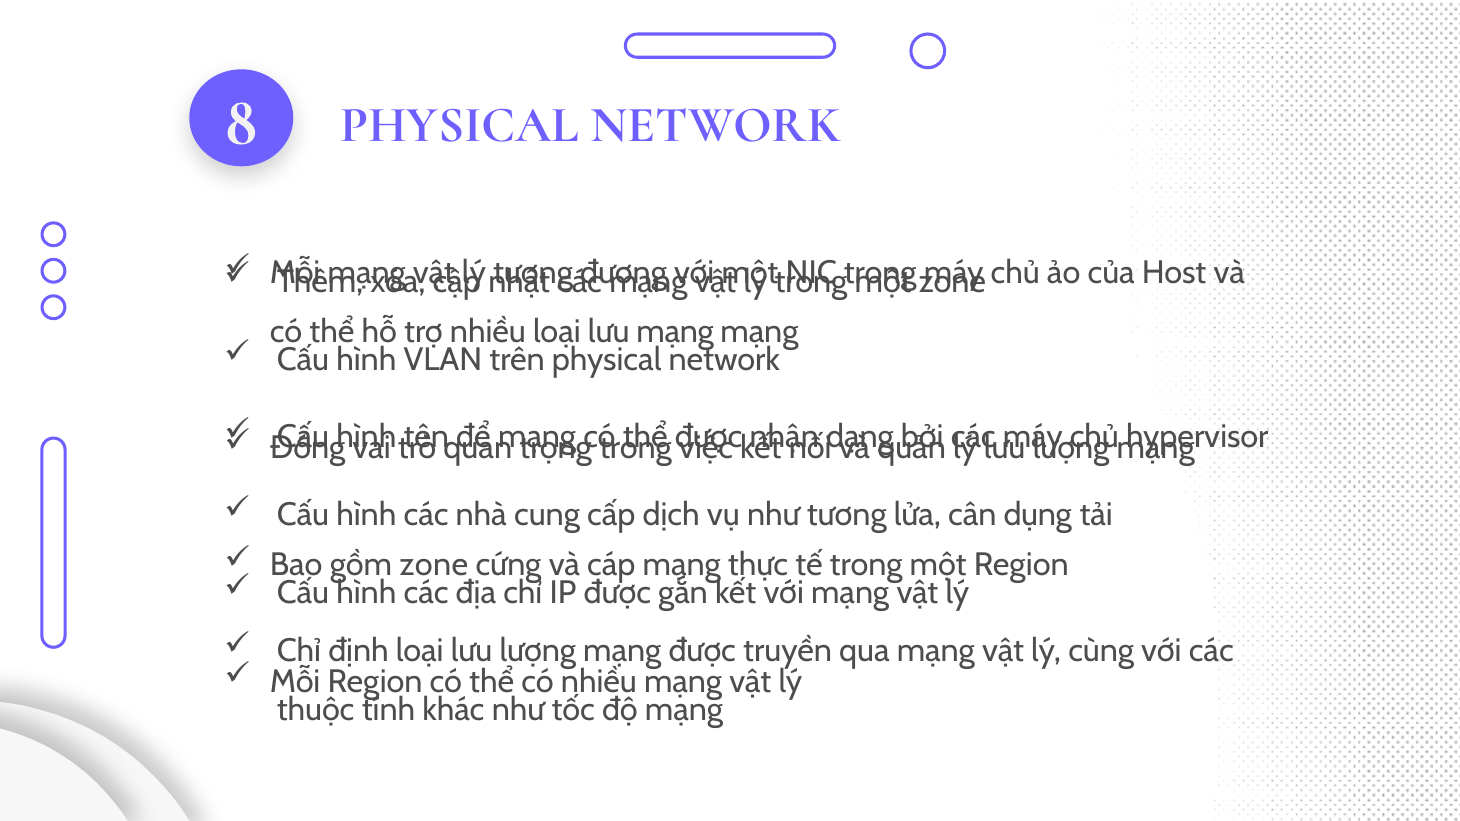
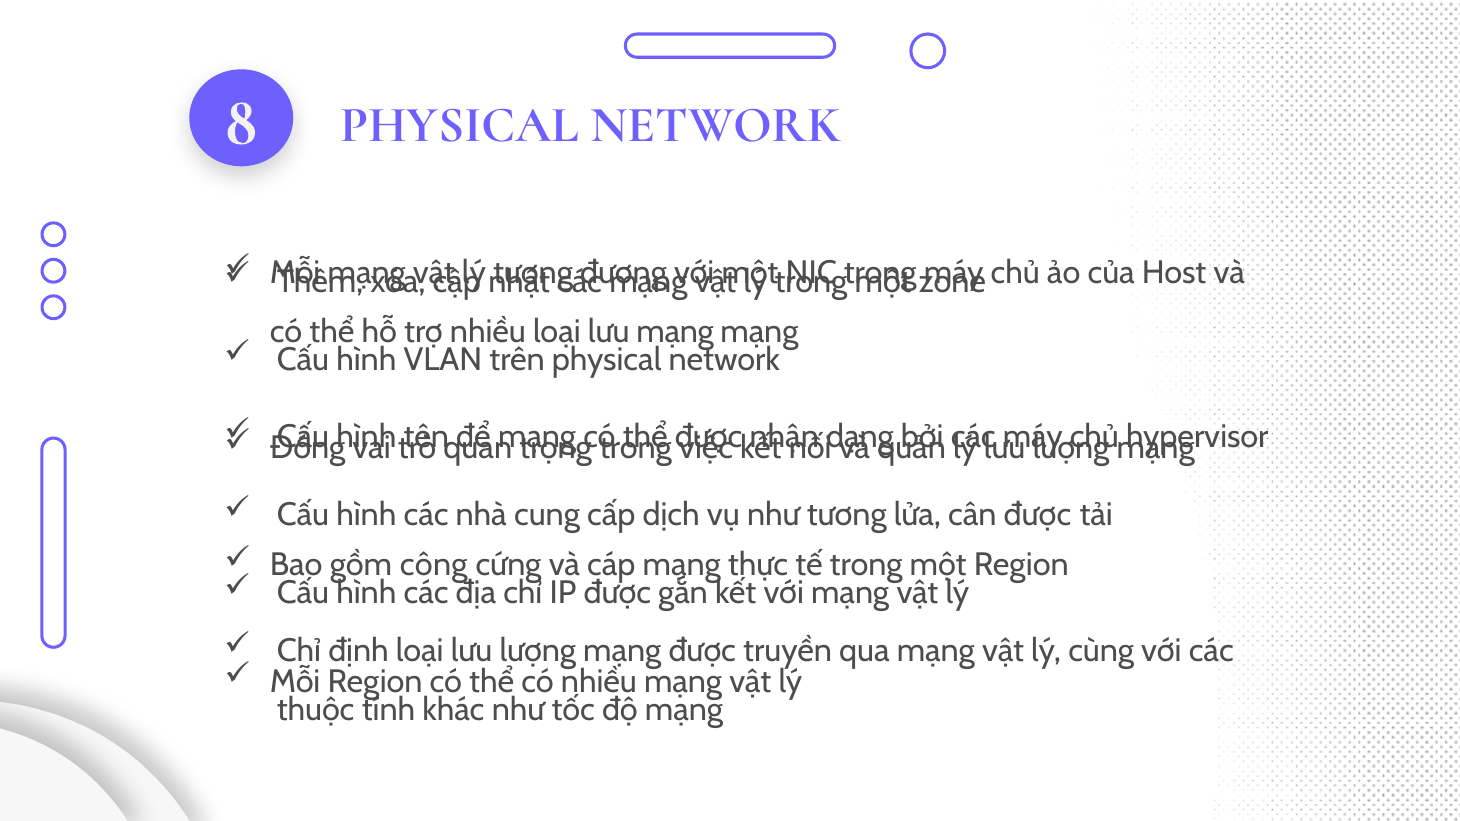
cân dụng: dụng -> được (1038, 515)
gồm zone: zone -> công (434, 565)
